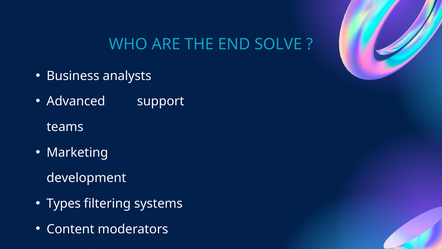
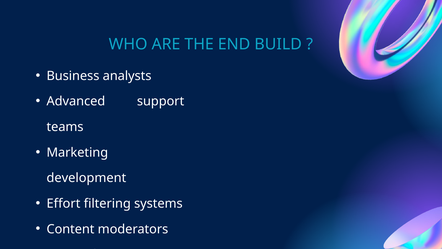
SOLVE: SOLVE -> BUILD (278, 44)
Types: Types -> Effort (63, 203)
